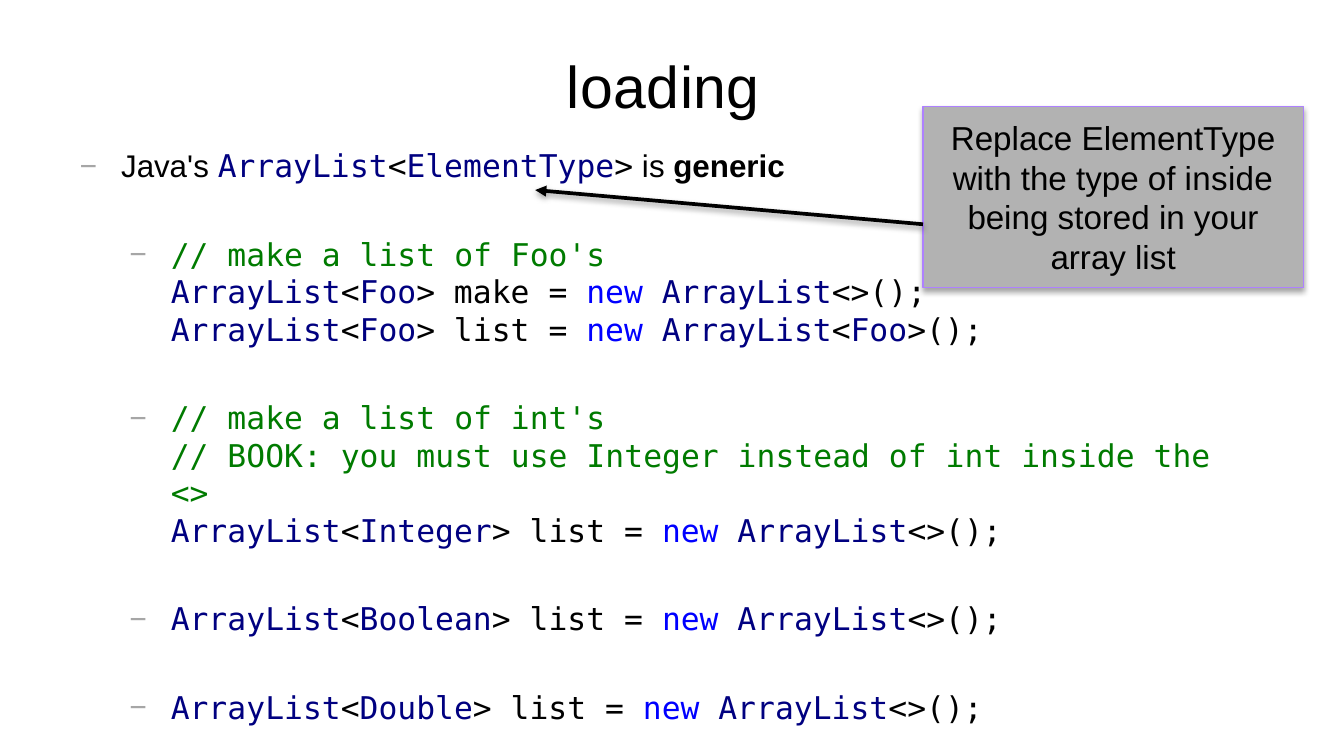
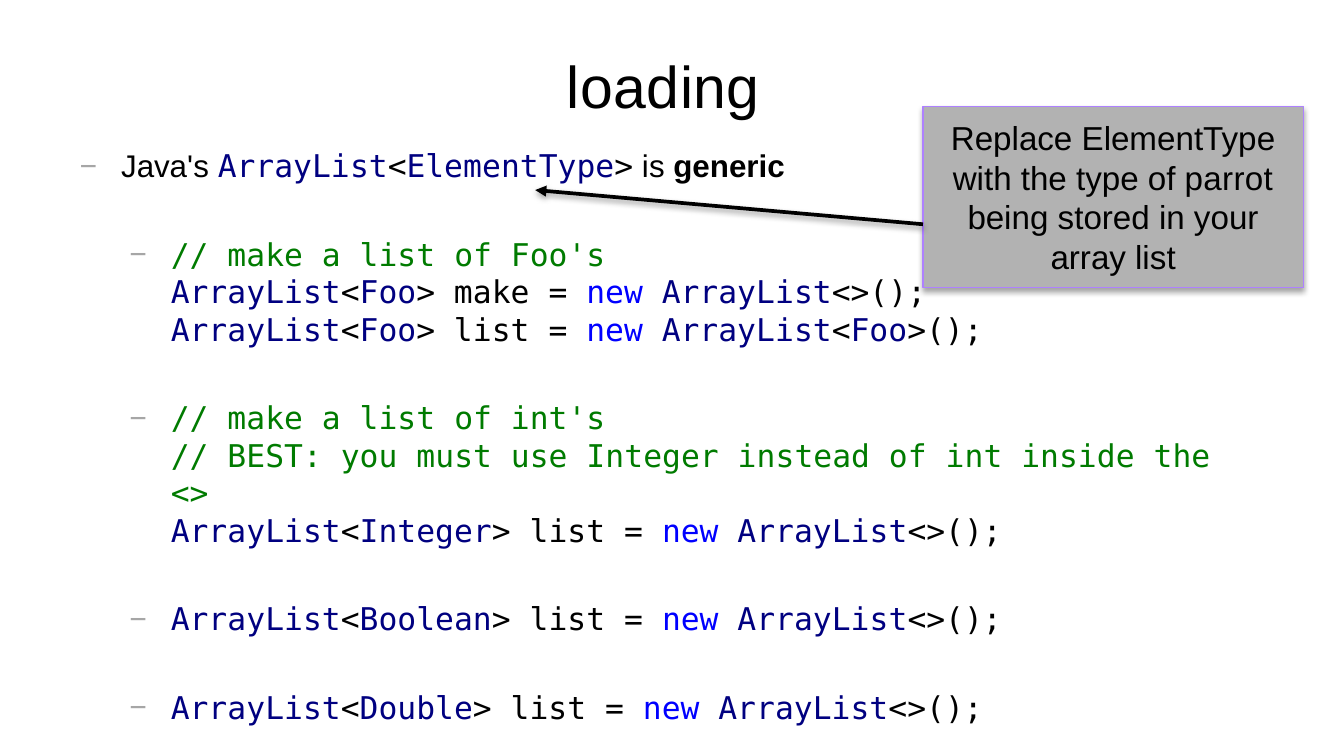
of inside: inside -> parrot (1229, 179)
BOOK: BOOK -> BEST (275, 457)
